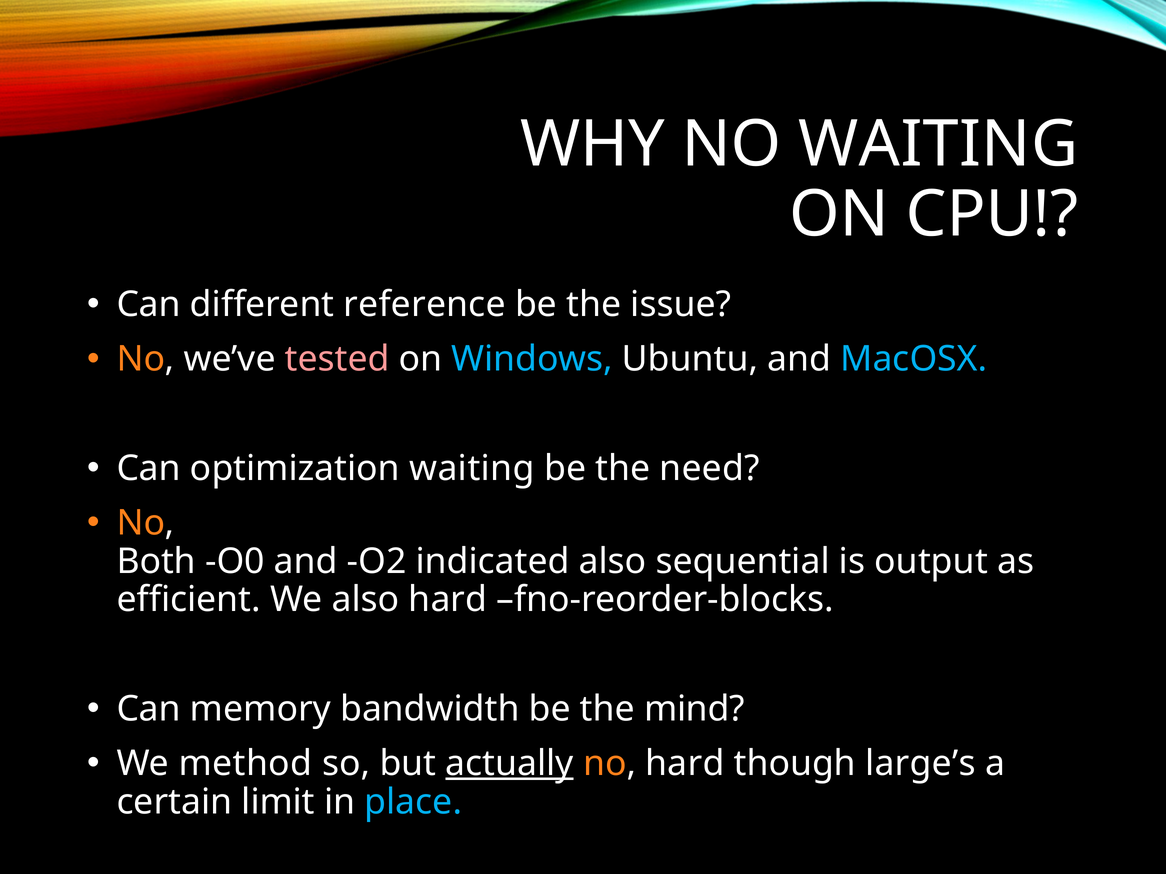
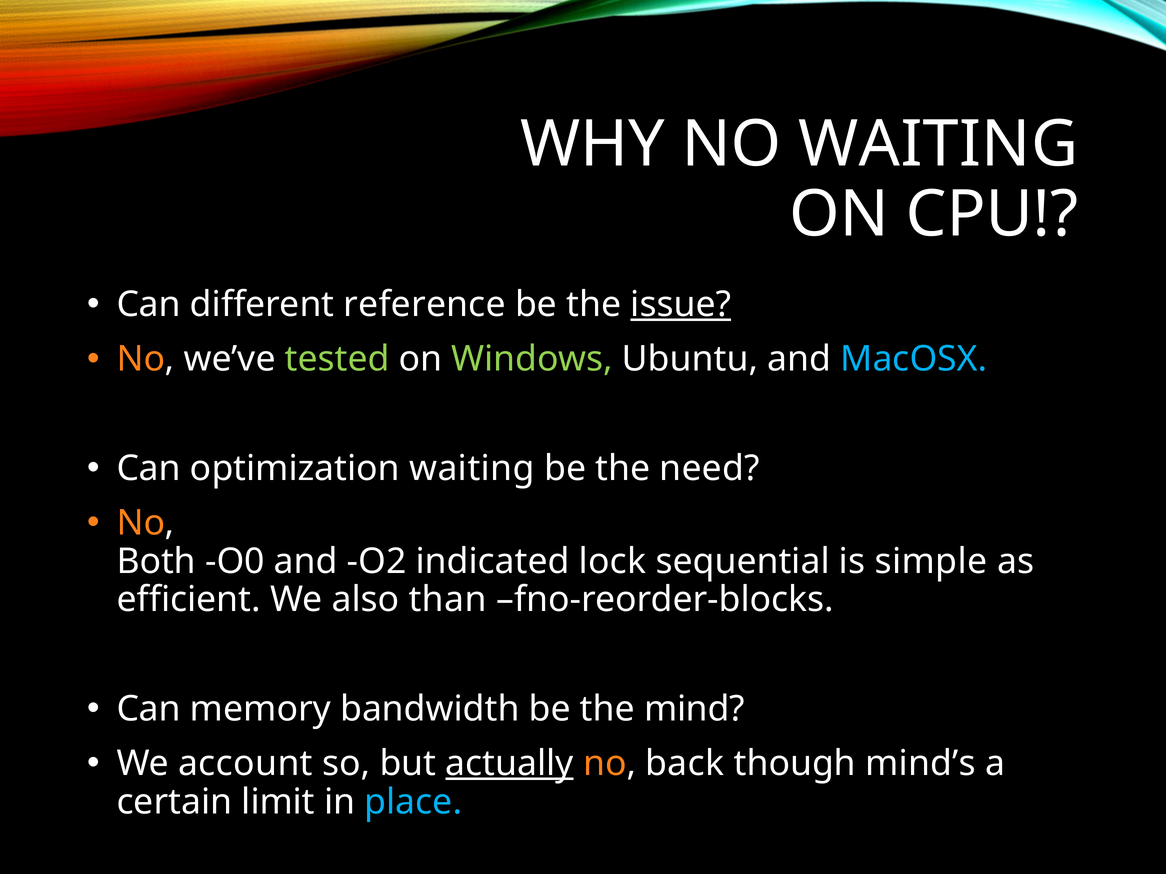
issue underline: none -> present (681, 305)
tested colour: pink -> light green (337, 359)
Windows colour: light blue -> light green (532, 359)
indicated also: also -> lock (613, 562)
output: output -> simple (931, 562)
also hard: hard -> than (448, 600)
method: method -> account (245, 764)
no hard: hard -> back (685, 764)
large’s: large’s -> mind’s (920, 764)
